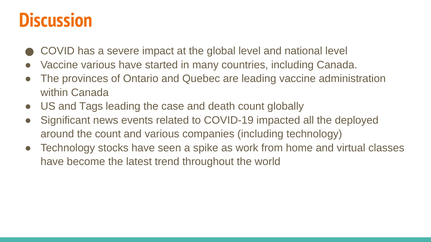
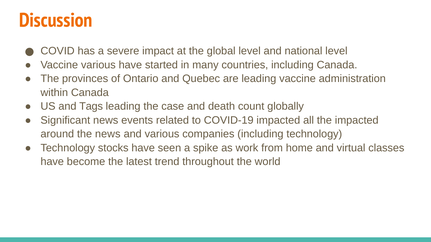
the deployed: deployed -> impacted (357, 120)
the count: count -> news (108, 134)
